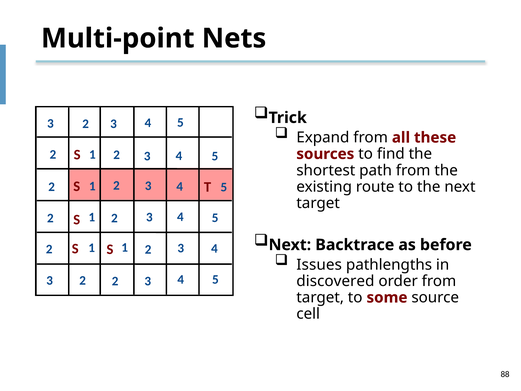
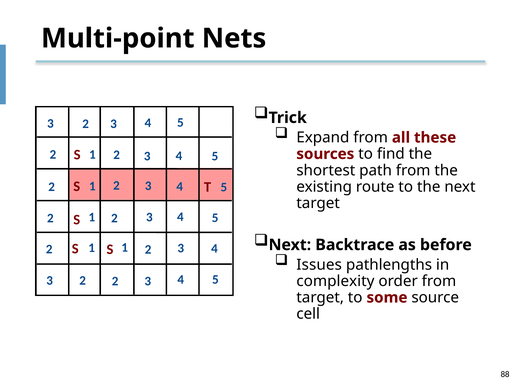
discovered: discovered -> complexity (335, 281)
